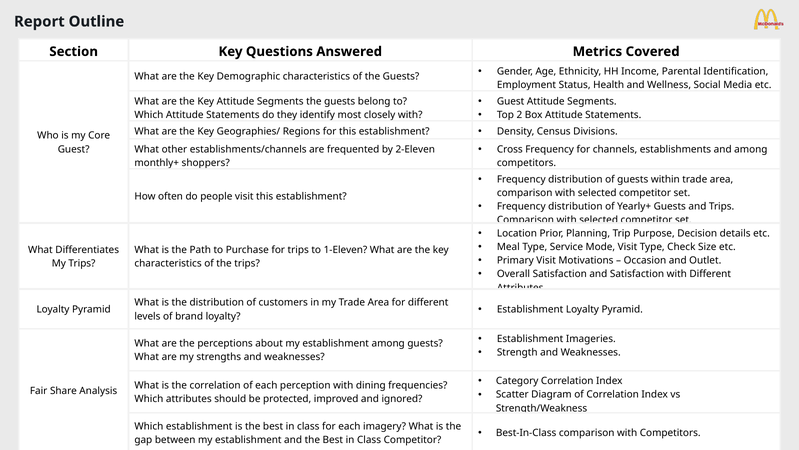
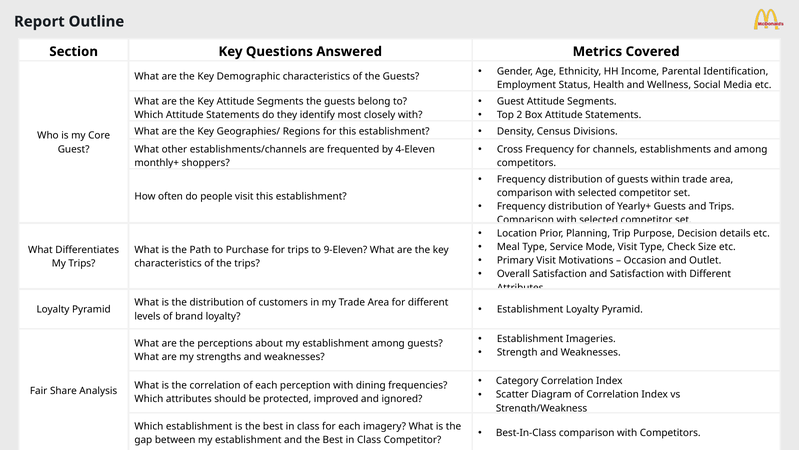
2-Eleven: 2-Eleven -> 4-Eleven (415, 149)
1-Eleven: 1-Eleven -> 9-Eleven (345, 249)
